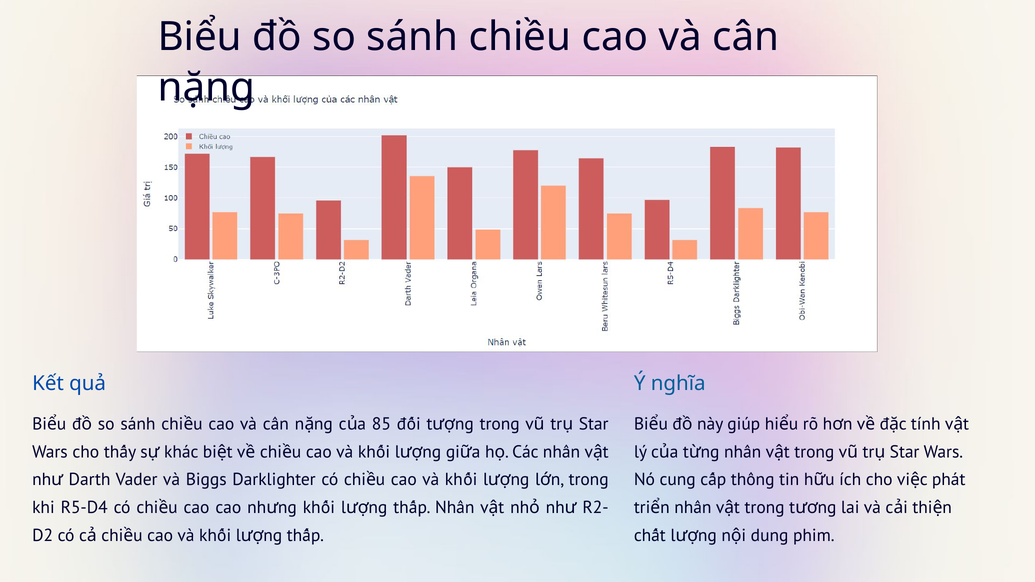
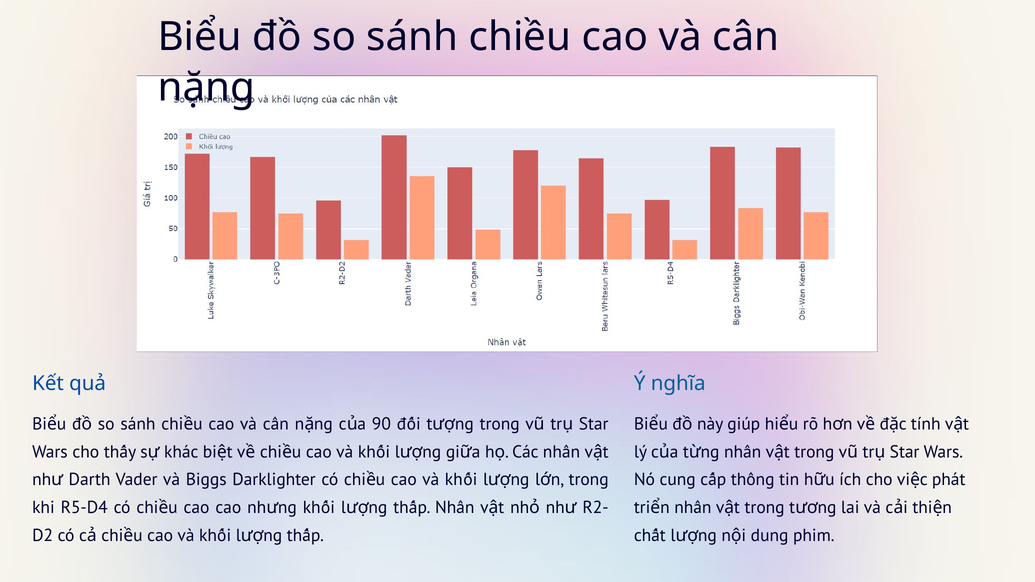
85: 85 -> 90 (381, 424)
